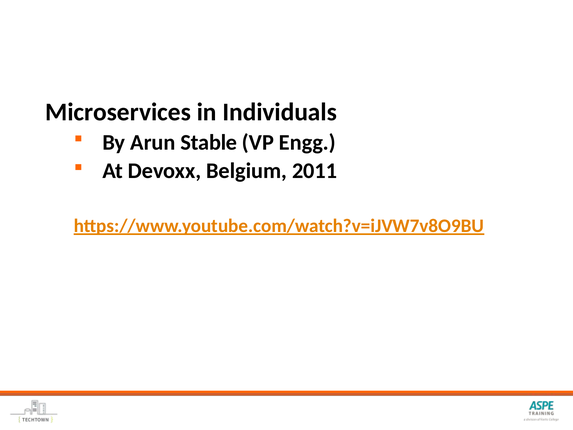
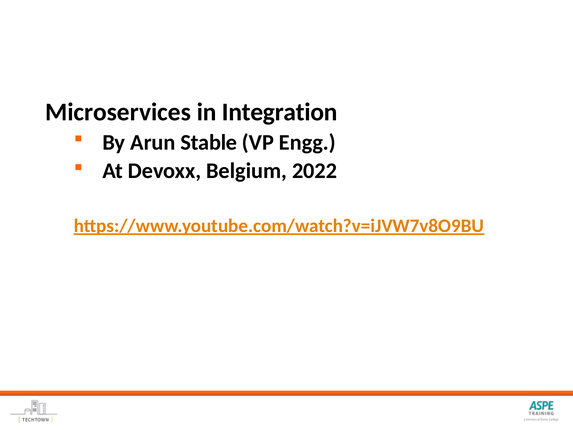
Individuals: Individuals -> Integration (280, 112)
2011: 2011 -> 2022 (315, 171)
